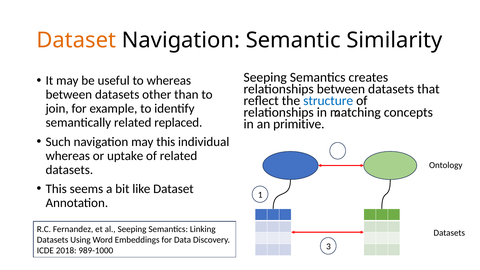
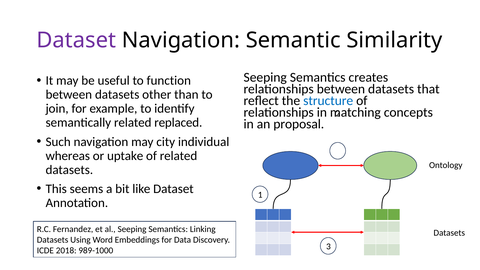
Dataset colour: orange -> purple (76, 40)
to whereas: whereas -> function (169, 81)
primitive: primitive -> proposal (299, 124)
may this: this -> city (166, 142)
